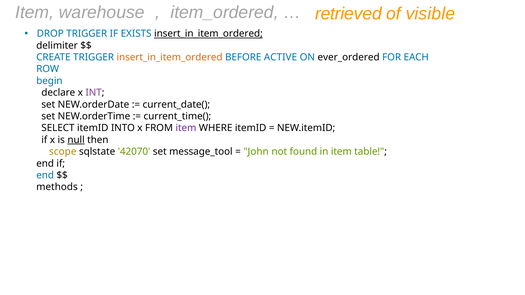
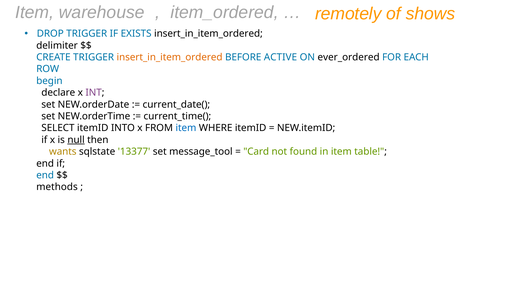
retrieved: retrieved -> remotely (348, 14)
visible: visible -> shows (431, 14)
insert_in_item_ordered underline: present -> none (208, 34)
item colour: purple -> blue (186, 128)
scope: scope -> wants (63, 152)
42070: 42070 -> 13377 (134, 152)
John: John -> Card (256, 152)
